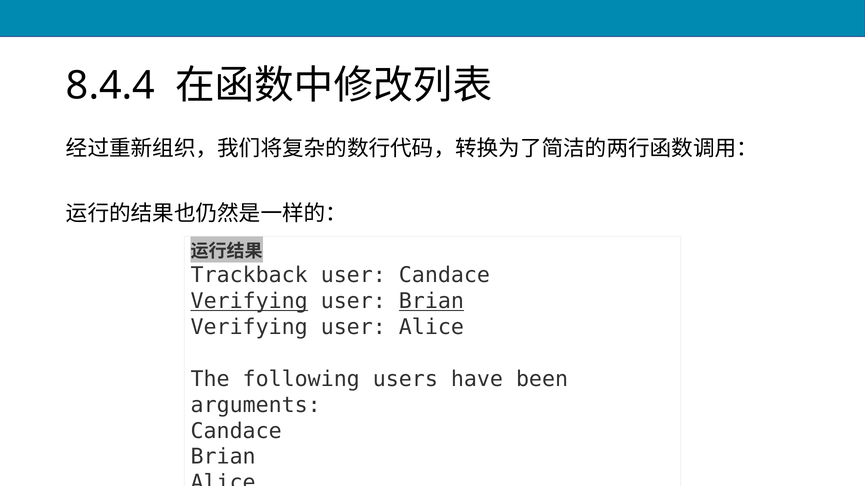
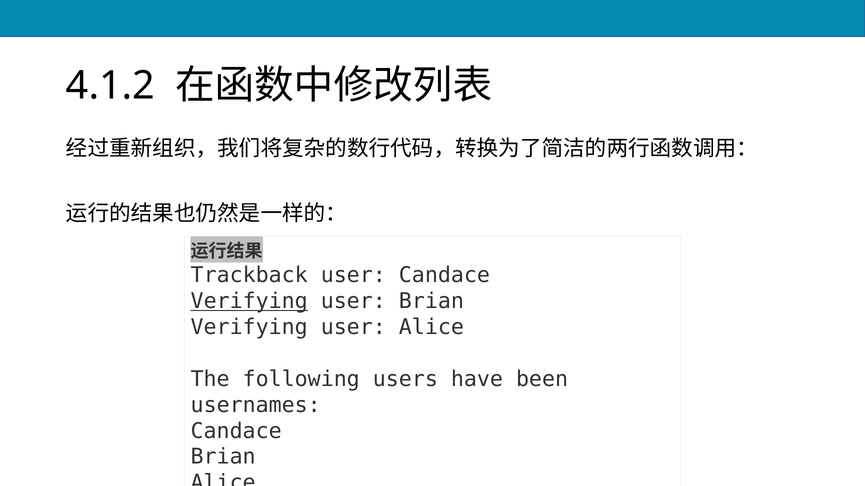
8.4.4: 8.4.4 -> 4.1.2 (111, 86)
Brian underline: present -> none (431, 302)
arguments: arguments -> usernames (256, 405)
